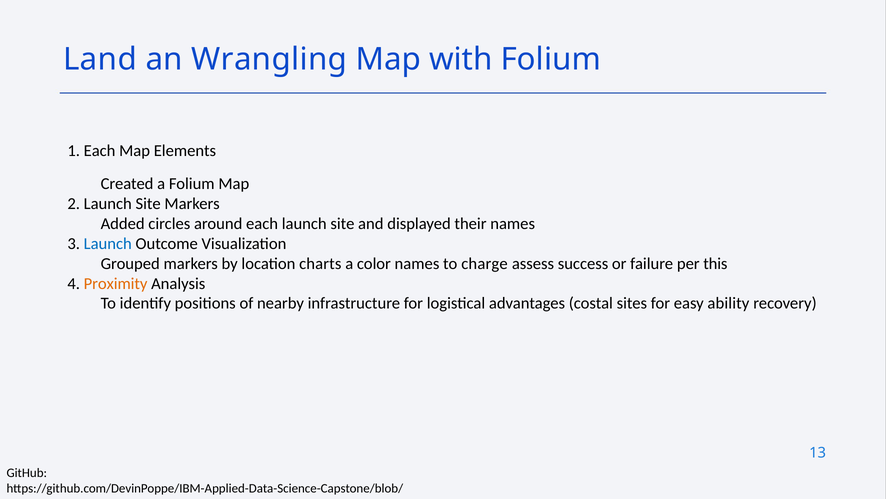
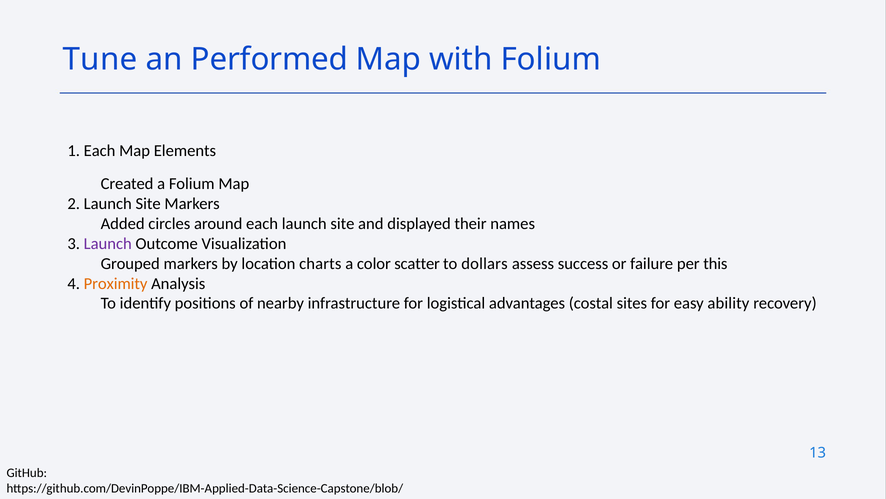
Land: Land -> Tune (100, 59)
Wrangling: Wrangling -> Performed (269, 59)
Launch colour: blue -> purple (108, 243)
color names: names -> scatter (417, 263)
charge: charge -> dollars (485, 263)
